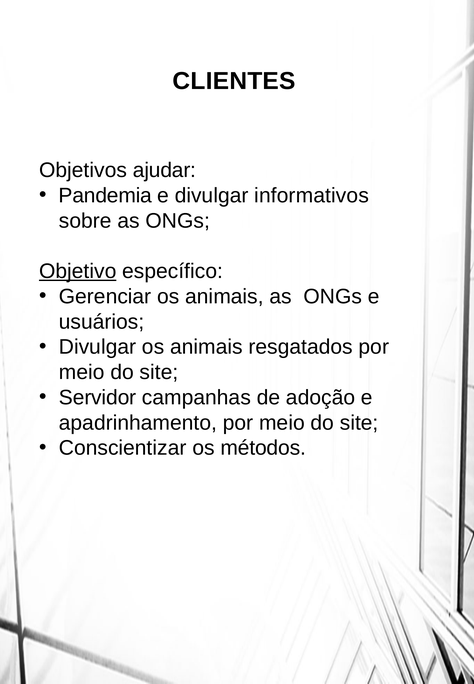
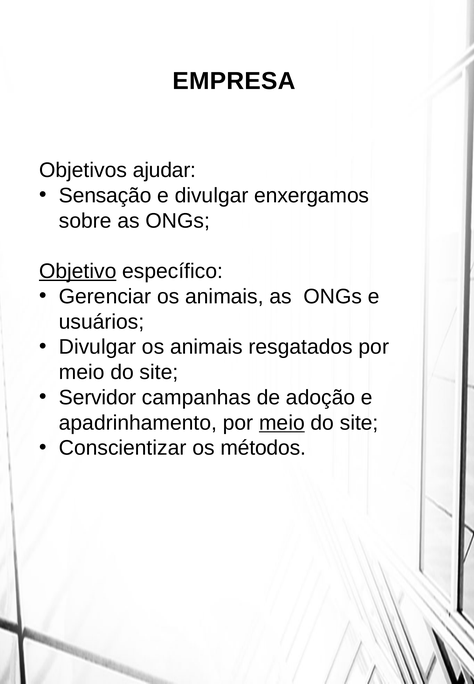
CLIENTES: CLIENTES -> EMPRESA (234, 81)
Pandemia: Pandemia -> Sensação (105, 196)
informativos: informativos -> enxergamos (312, 196)
meio underline: none -> present (282, 423)
